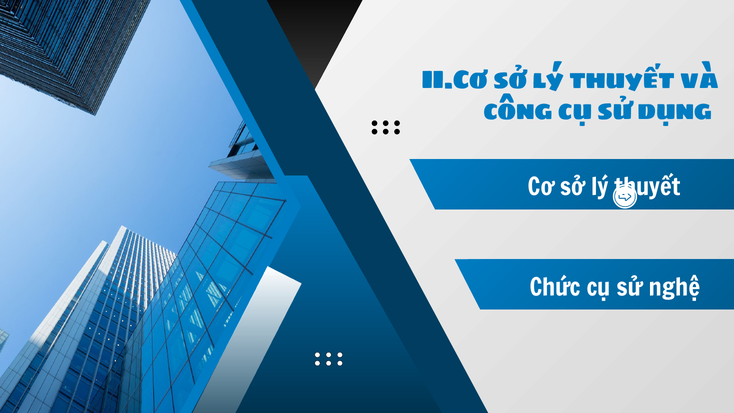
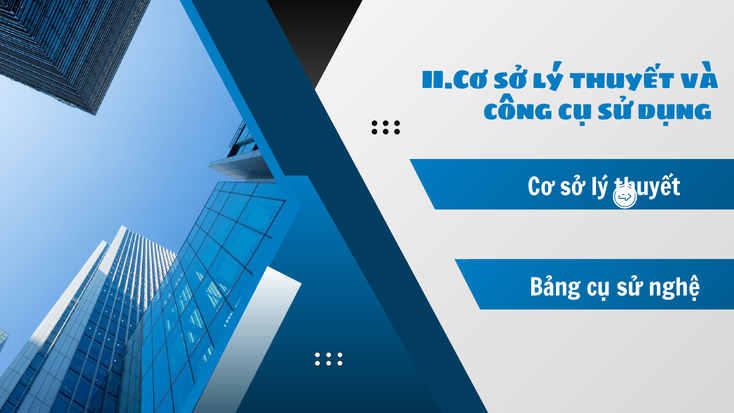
Chức: Chức -> Bảng (555, 288)
